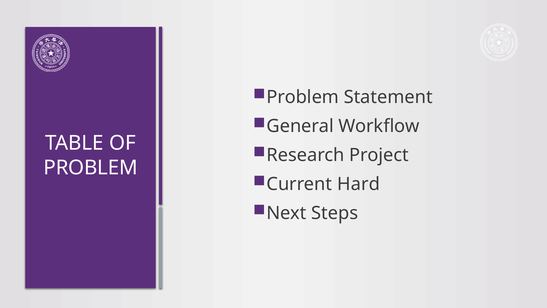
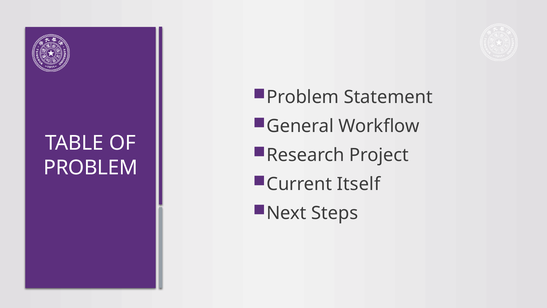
Hard: Hard -> Itself (359, 184)
